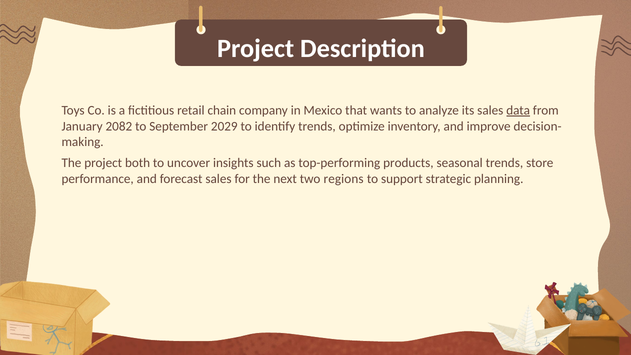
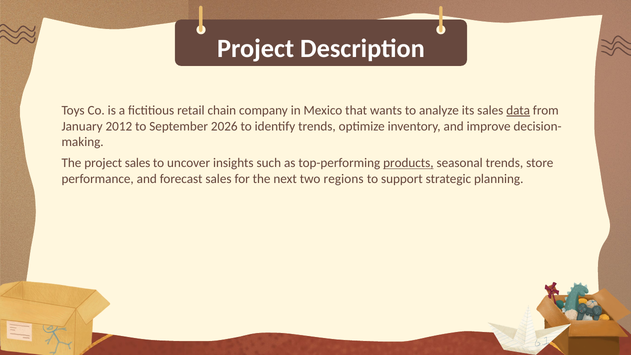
2082: 2082 -> 2012 (119, 126)
2029: 2029 -> 2026 (224, 126)
project both: both -> sales (138, 163)
products underline: none -> present (408, 163)
